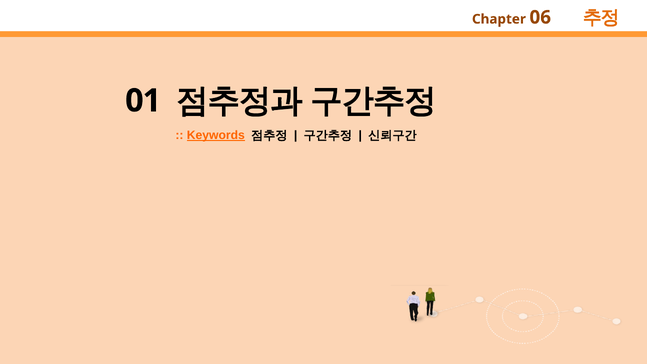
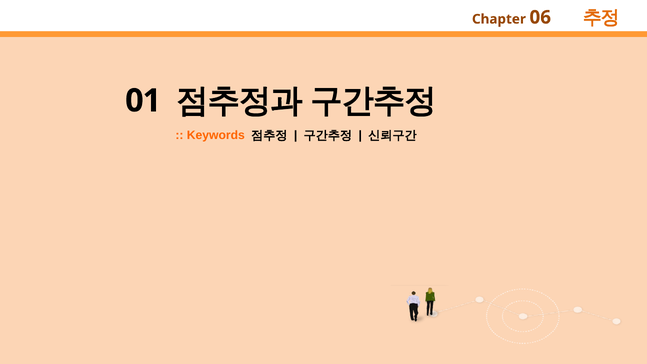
Keywords underline: present -> none (216, 135)
